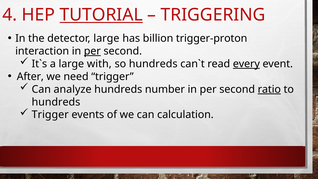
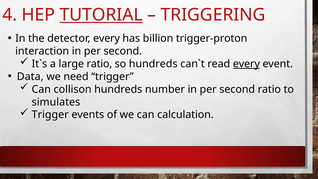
detector large: large -> every (107, 38)
per underline: present -> none (92, 51)
large with: with -> ratio (99, 64)
After: After -> Data (30, 76)
analyze: analyze -> collison (73, 89)
ratio underline: present -> none (269, 89)
hundreds: hundreds -> simulates (56, 102)
